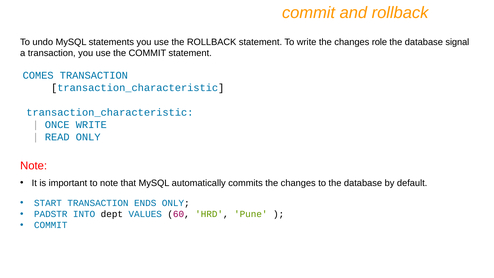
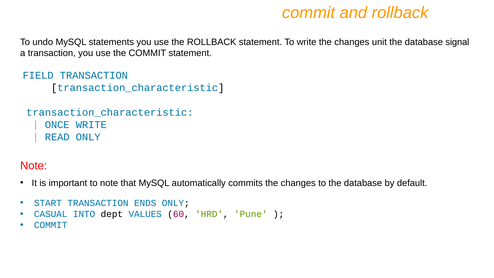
role: role -> unit (379, 42)
COMES: COMES -> FIELD (38, 75)
PADSTR: PADSTR -> CASUAL (51, 214)
